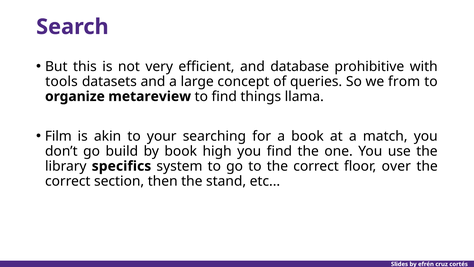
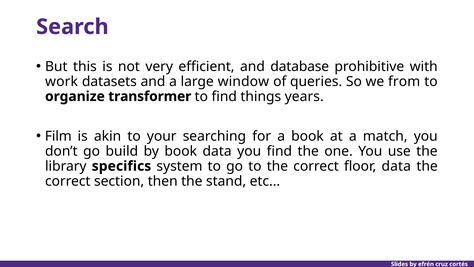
tools: tools -> work (62, 81)
concept: concept -> window (243, 81)
metareview: metareview -> transformer (150, 96)
llama: llama -> years (304, 96)
book high: high -> data (217, 151)
floor over: over -> data (396, 166)
